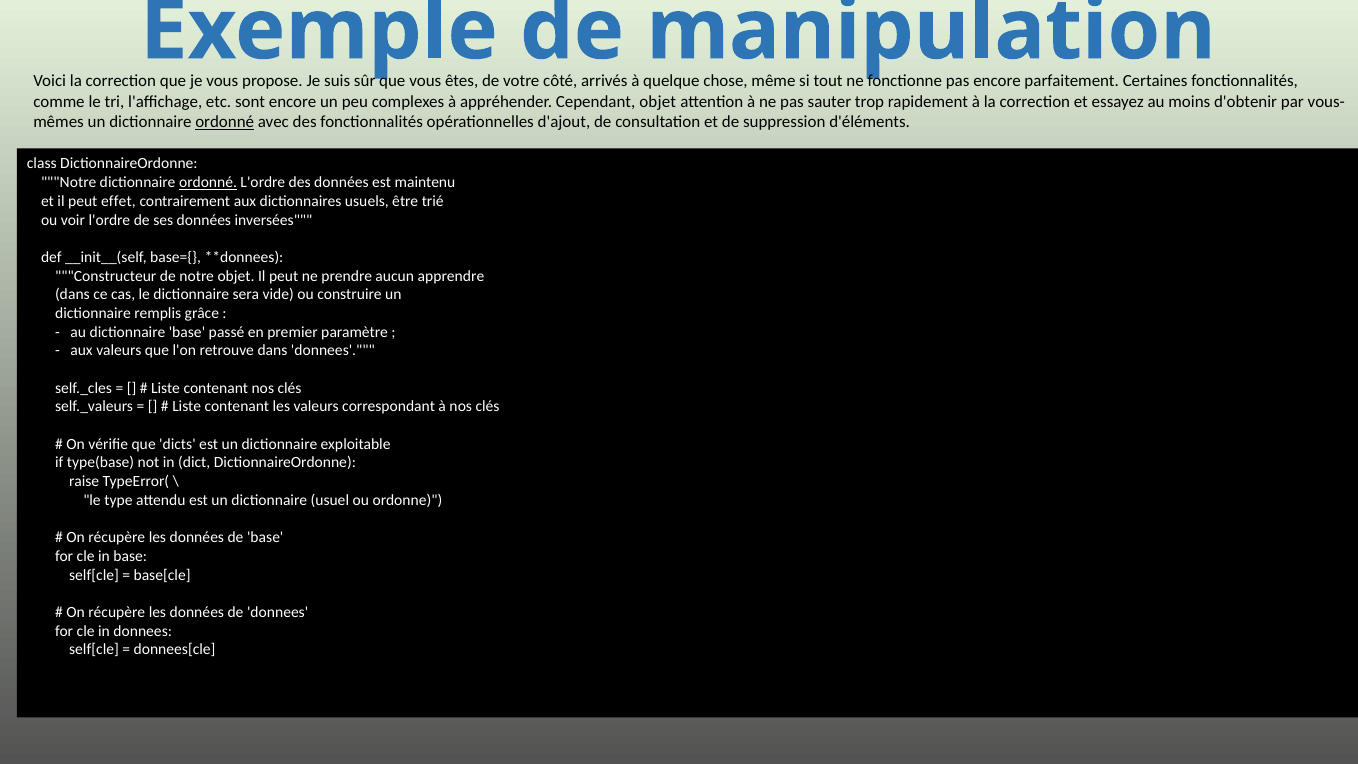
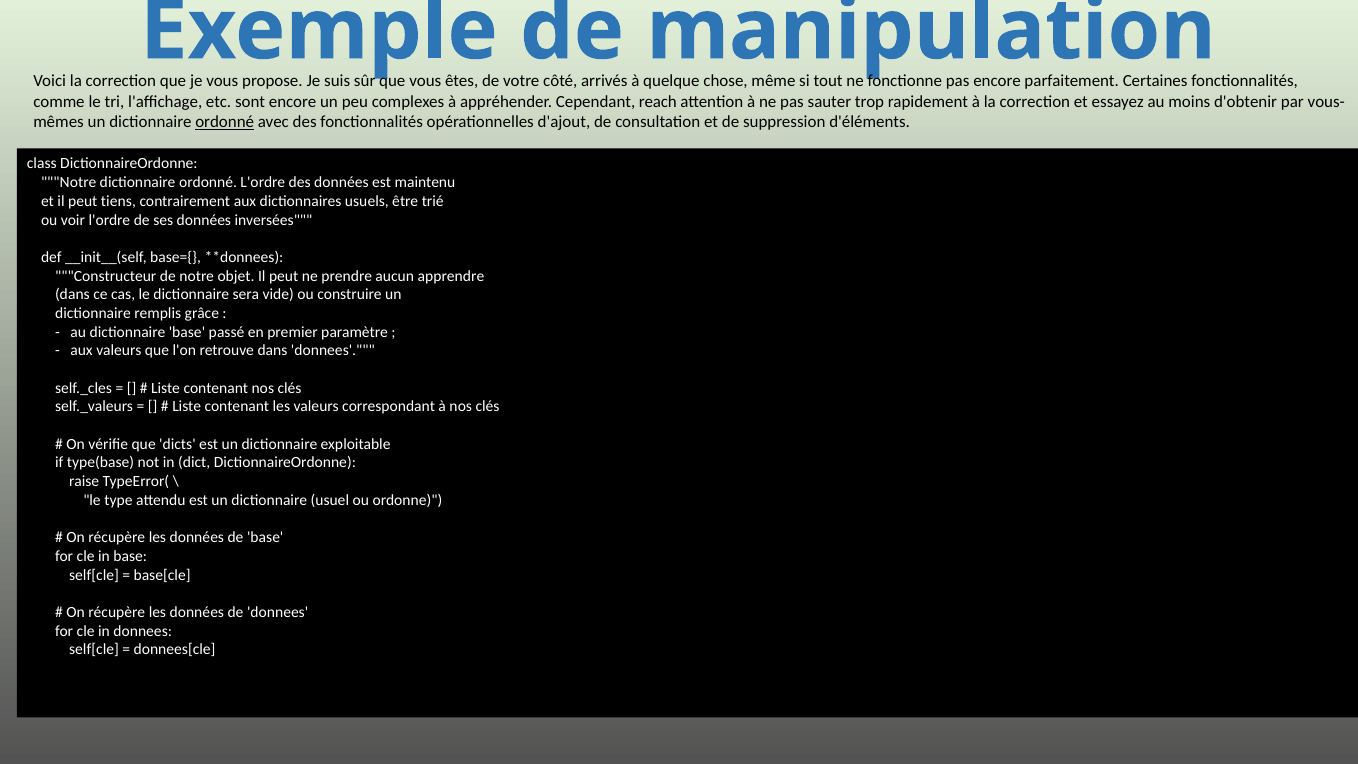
Cependant objet: objet -> reach (658, 102)
ordonné underline: present -> none (208, 182)
effet: effet -> tiens (118, 201)
